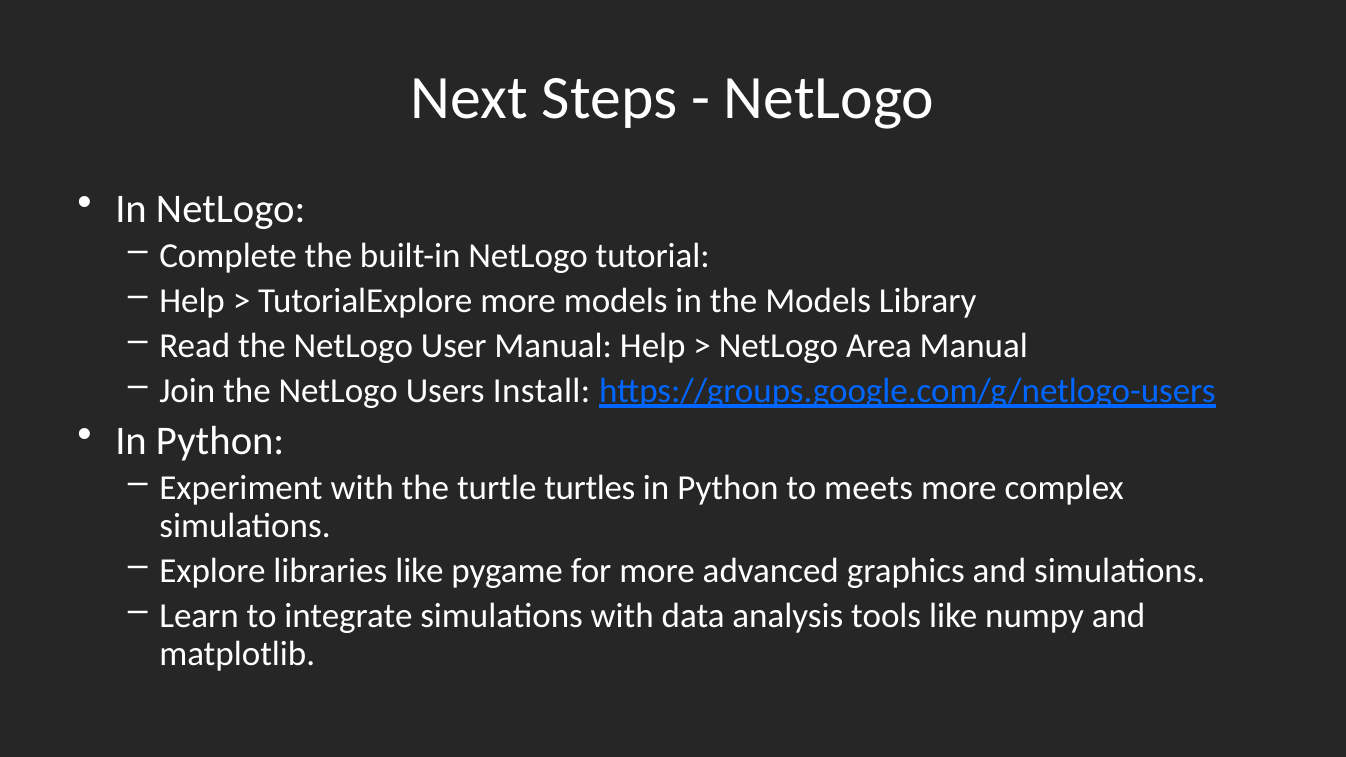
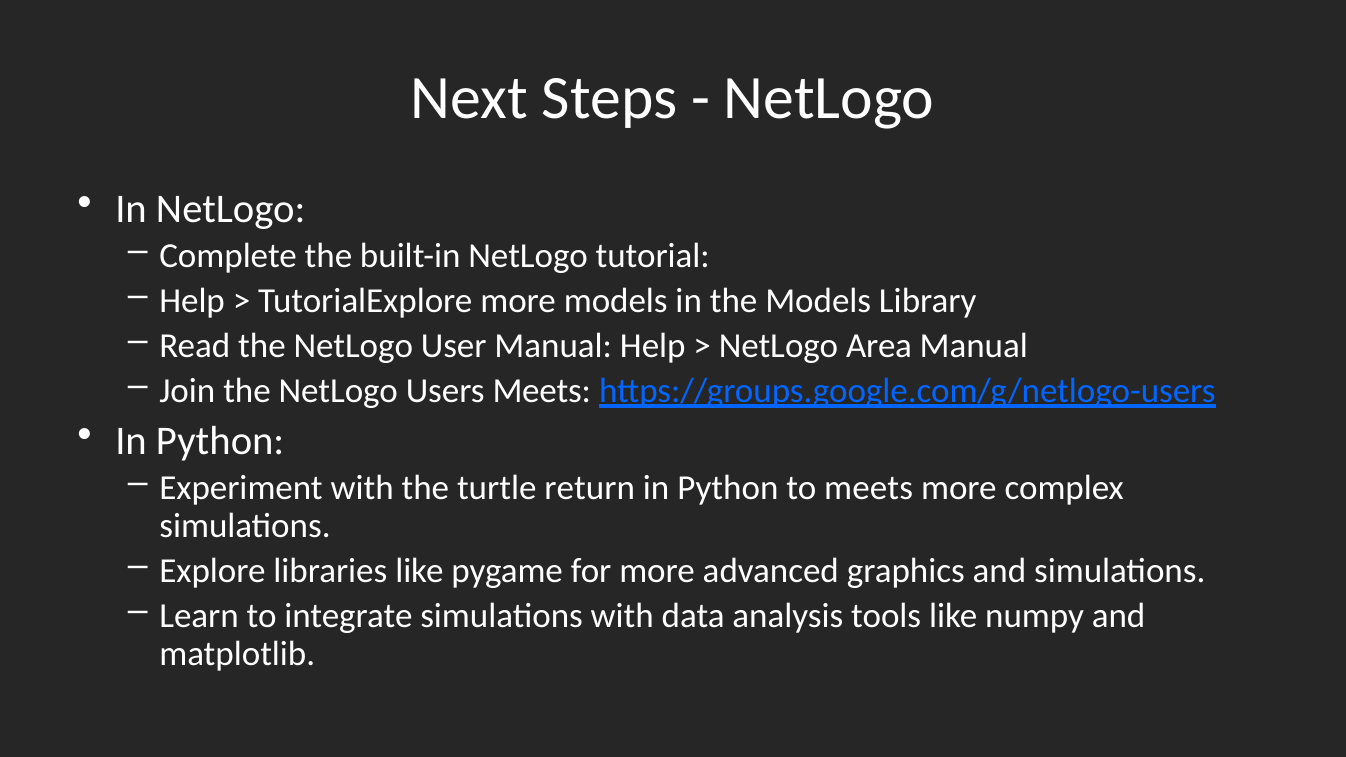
Users Install: Install -> Meets (542, 391)
turtles: turtles -> return (590, 488)
